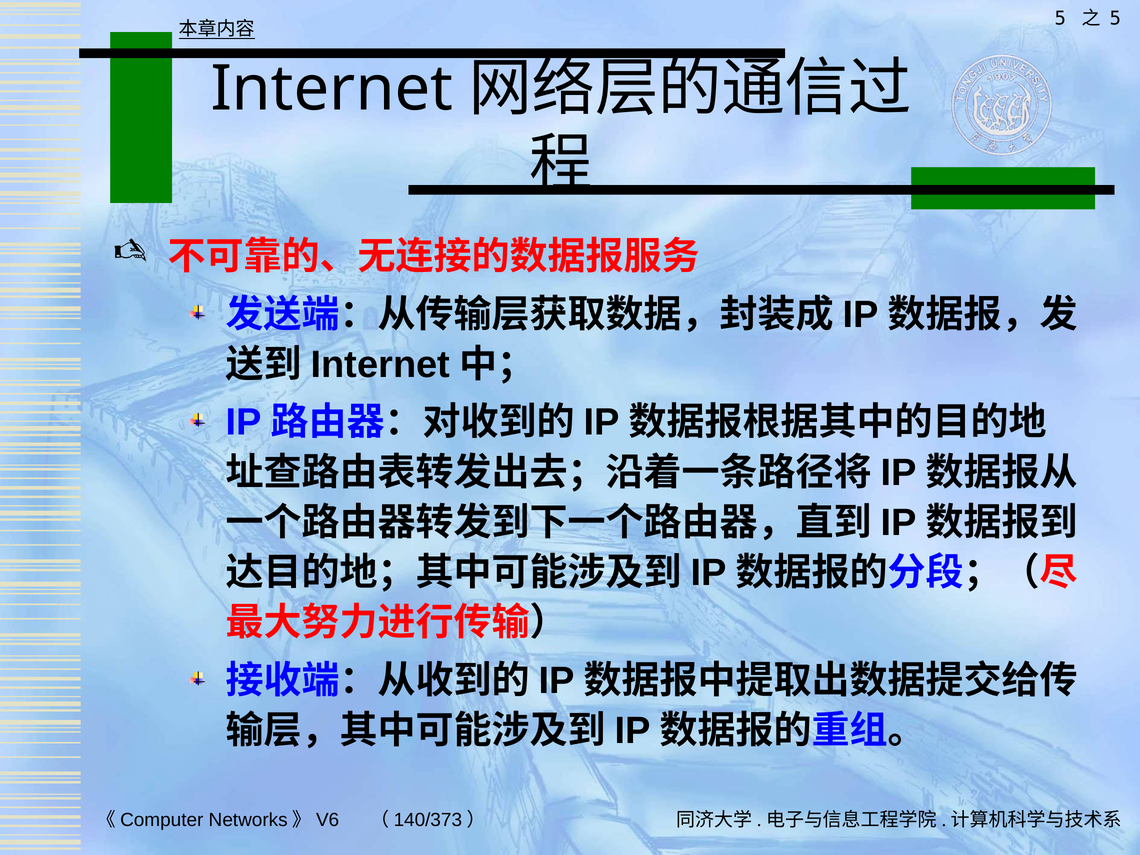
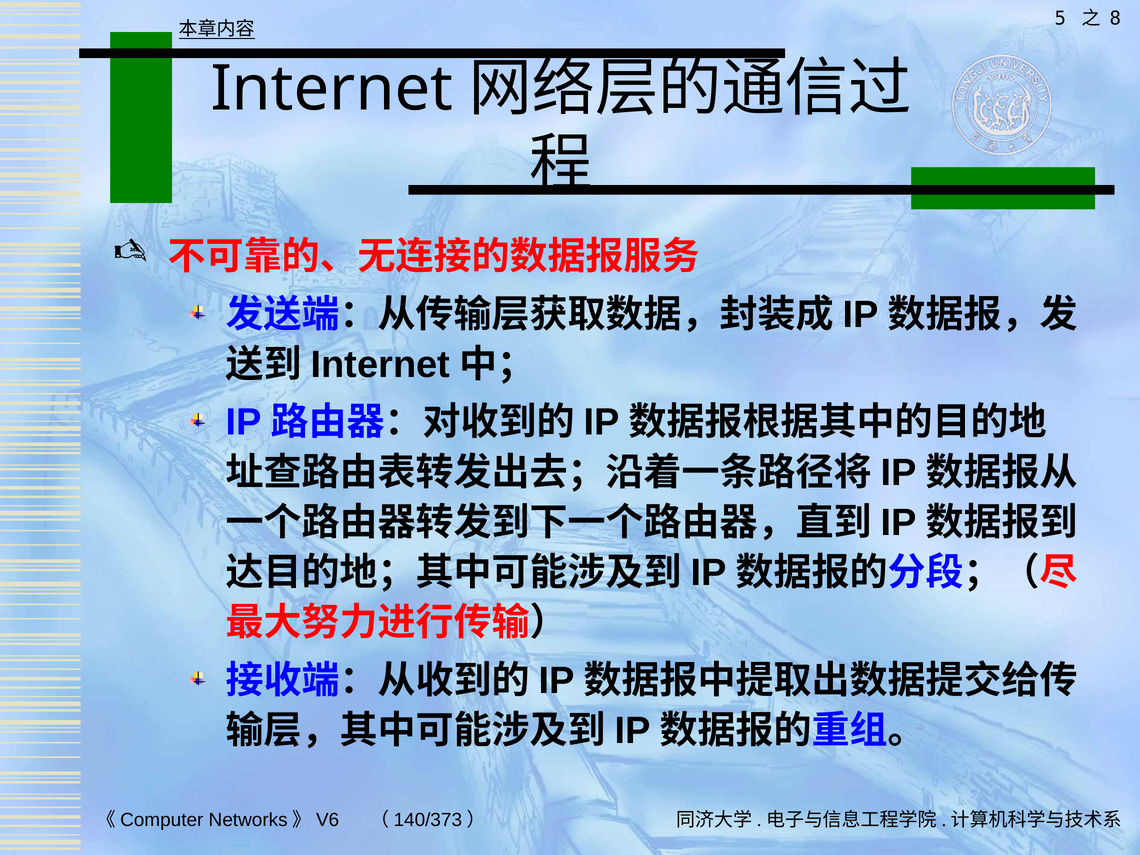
5: 5 -> 8 (1115, 19)
